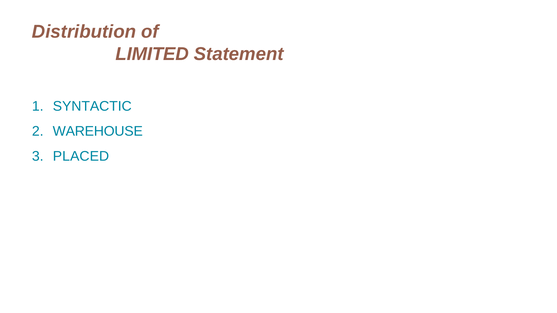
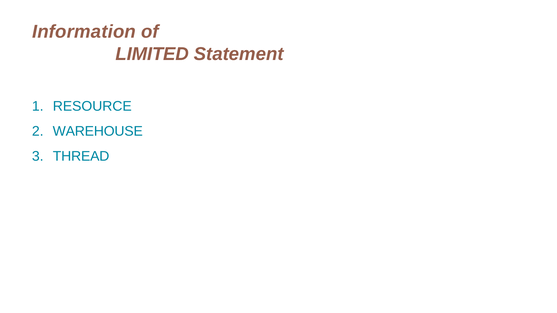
Distribution: Distribution -> Information (84, 32)
SYNTACTIC: SYNTACTIC -> RESOURCE (92, 106)
PLACED: PLACED -> THREAD (81, 156)
